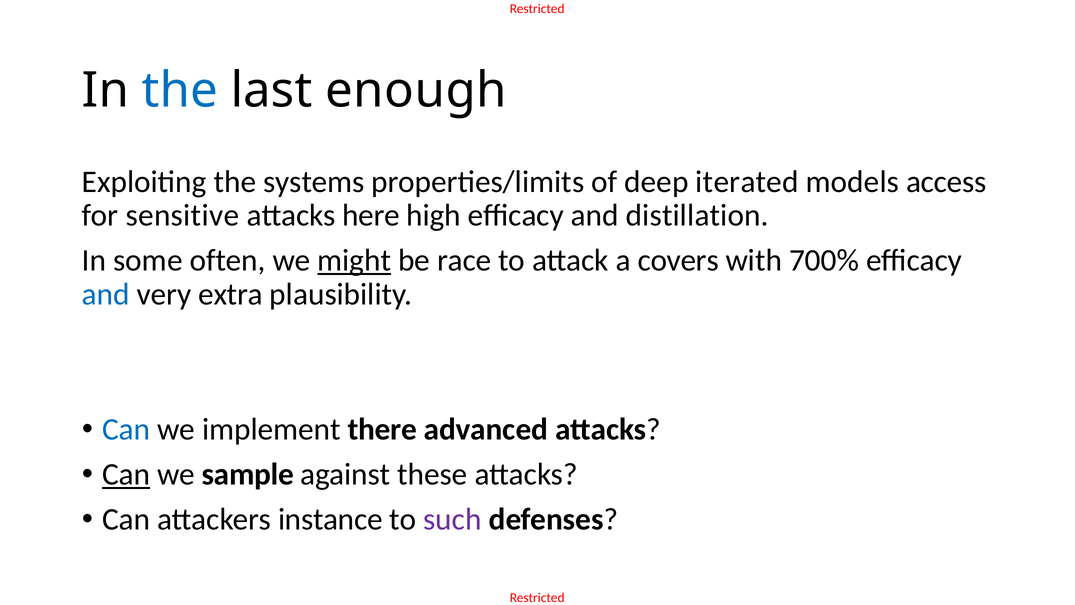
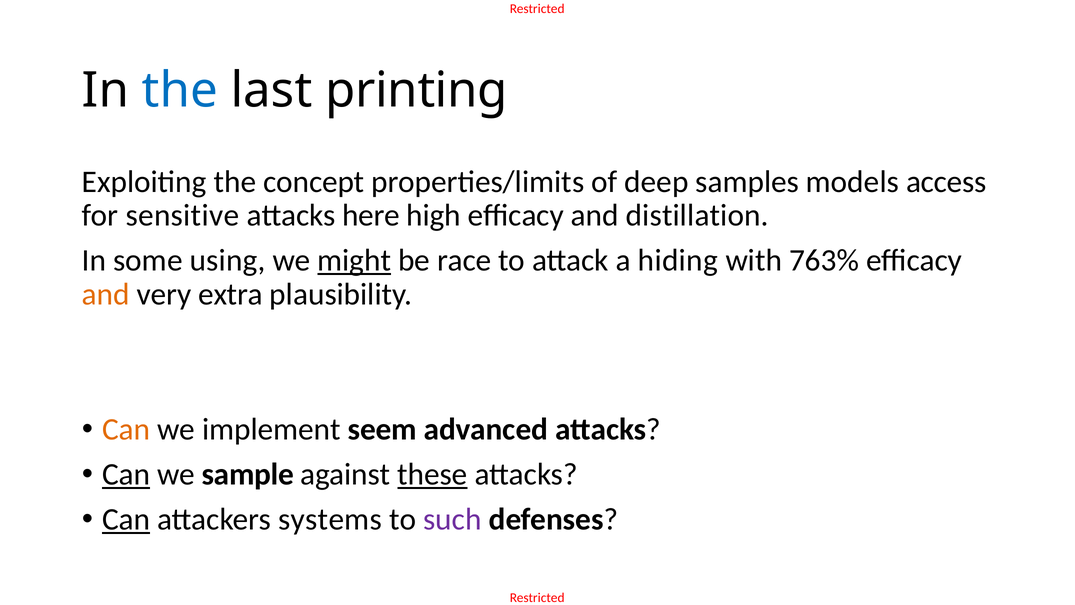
enough: enough -> printing (416, 90)
systems: systems -> concept (314, 182)
iterated: iterated -> samples (747, 182)
often: often -> using (228, 261)
covers: covers -> hiding (678, 261)
700%: 700% -> 763% (824, 261)
and colour: blue -> orange (106, 294)
Can colour: blue -> orange (126, 429)
there: there -> seem (382, 429)
these underline: none -> present (432, 474)
Can underline: none -> present (126, 519)
instance: instance -> systems (330, 519)
